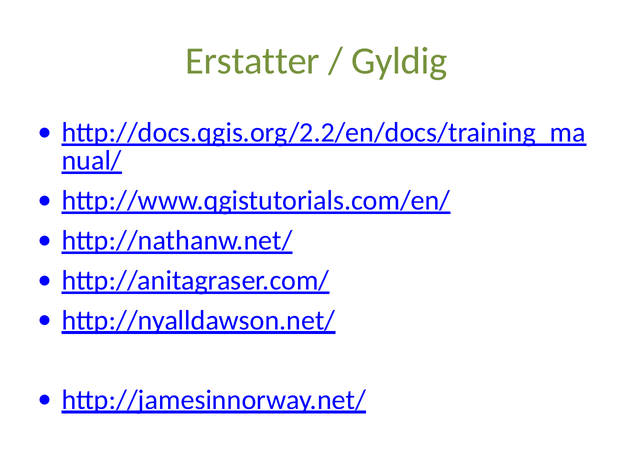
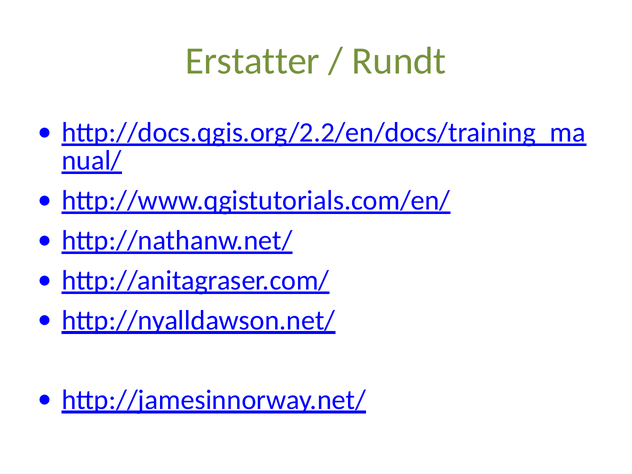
Gyldig: Gyldig -> Rundt (399, 61)
